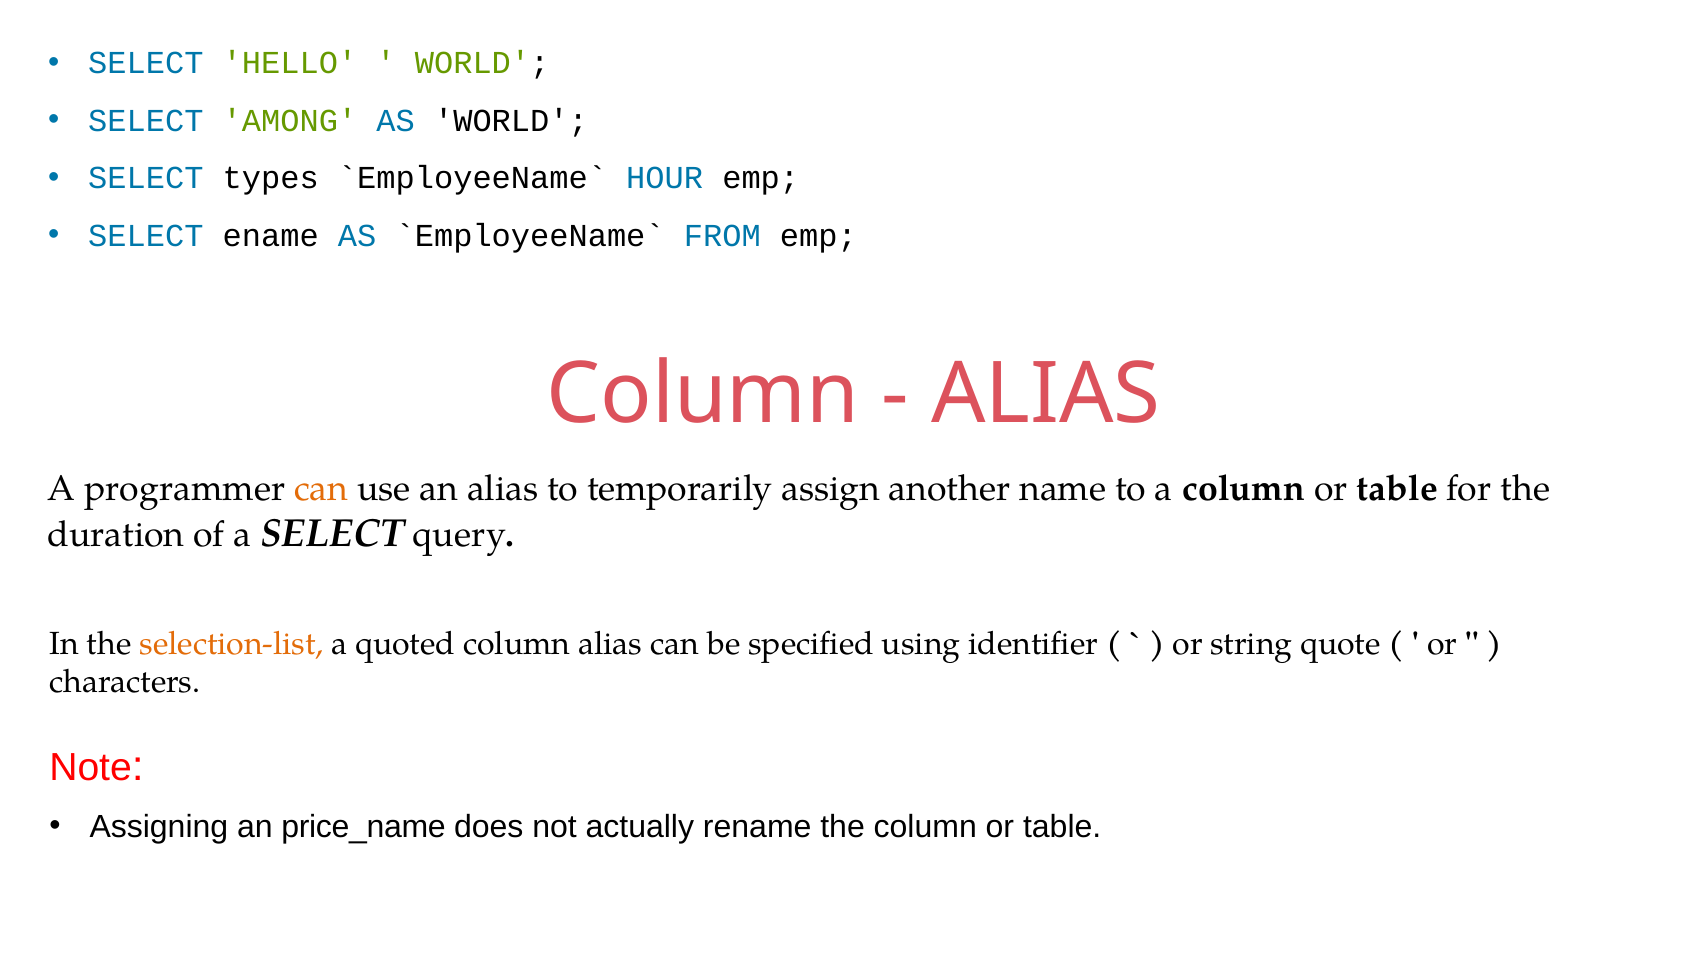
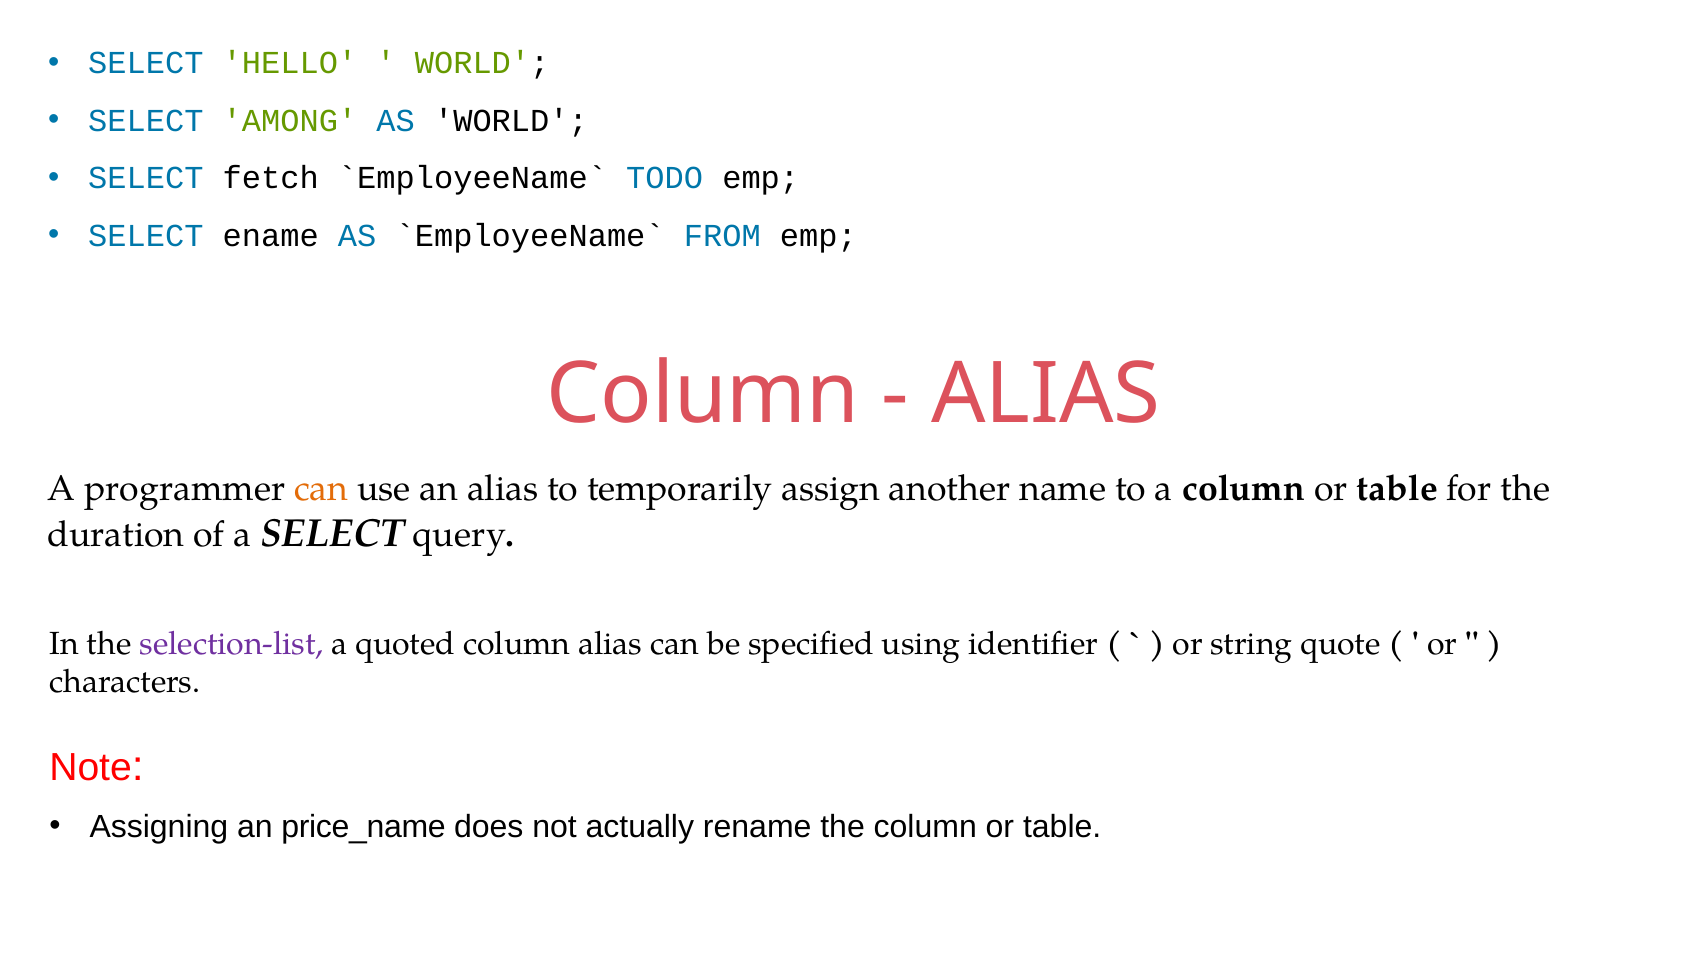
types: types -> fetch (271, 179)
HOUR: HOUR -> TODO (665, 179)
selection-list colour: orange -> purple (232, 644)
